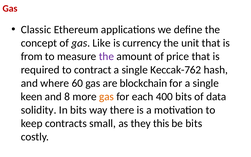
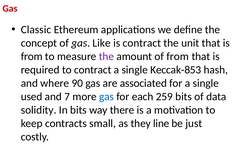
is currency: currency -> contract (142, 43)
of price: price -> from (178, 56)
Keccak-762: Keccak-762 -> Keccak-853 (176, 70)
60: 60 -> 90 (77, 83)
blockchain: blockchain -> associated (143, 83)
keen: keen -> used (32, 97)
8: 8 -> 7 (67, 97)
gas colour: orange -> blue (107, 97)
400: 400 -> 259 (164, 97)
this: this -> line (161, 123)
be bits: bits -> just (194, 123)
